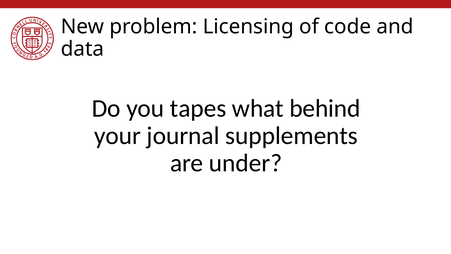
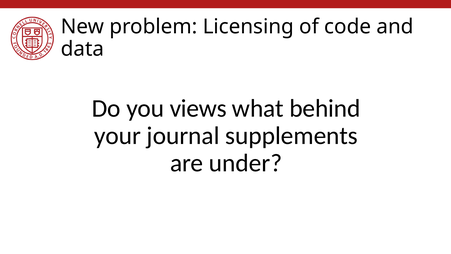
tapes: tapes -> views (198, 108)
